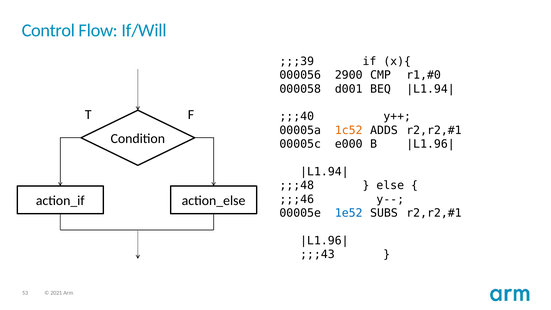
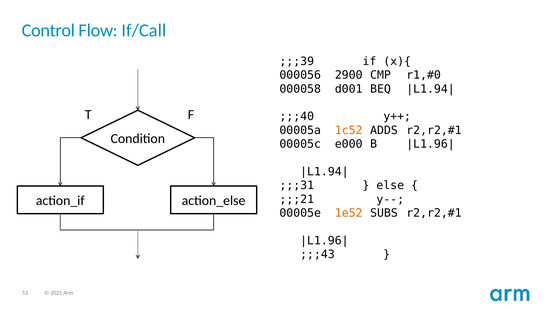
If/Will: If/Will -> If/Call (144, 30)
;;;48: ;;;48 -> ;;;31 (297, 185)
;;;46: ;;;46 -> ;;;21 (297, 199)
1e52 colour: blue -> orange (349, 213)
